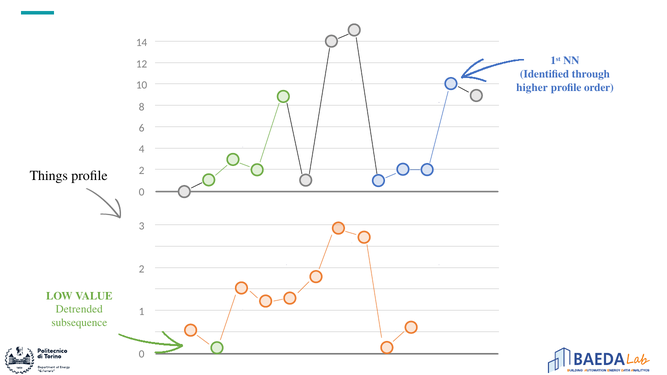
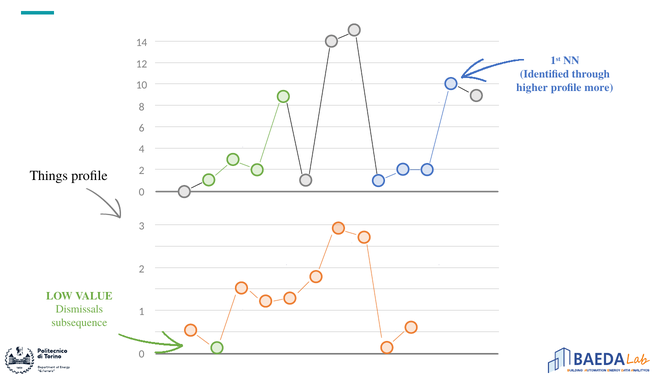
order: order -> more (599, 87)
Detrended: Detrended -> Dismissals (79, 309)
